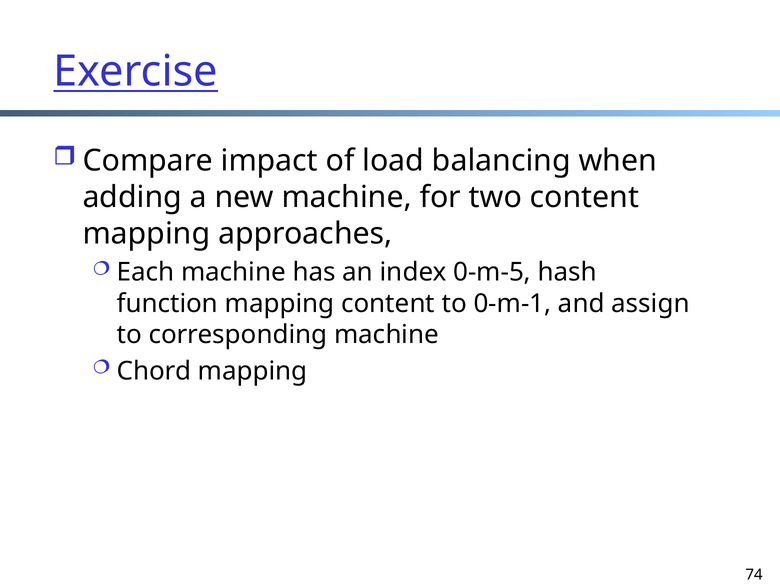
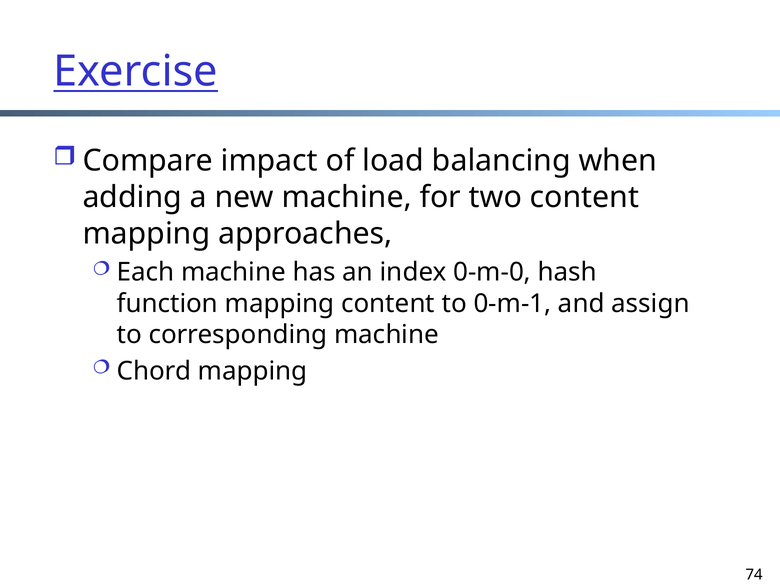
0-m-5: 0-m-5 -> 0-m-0 (492, 272)
